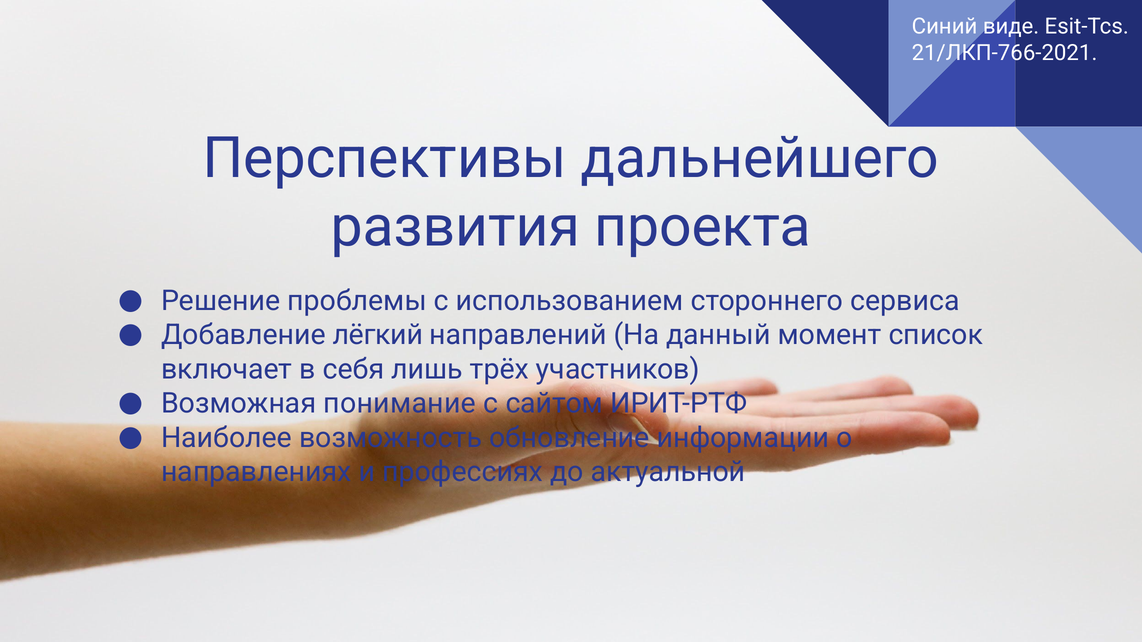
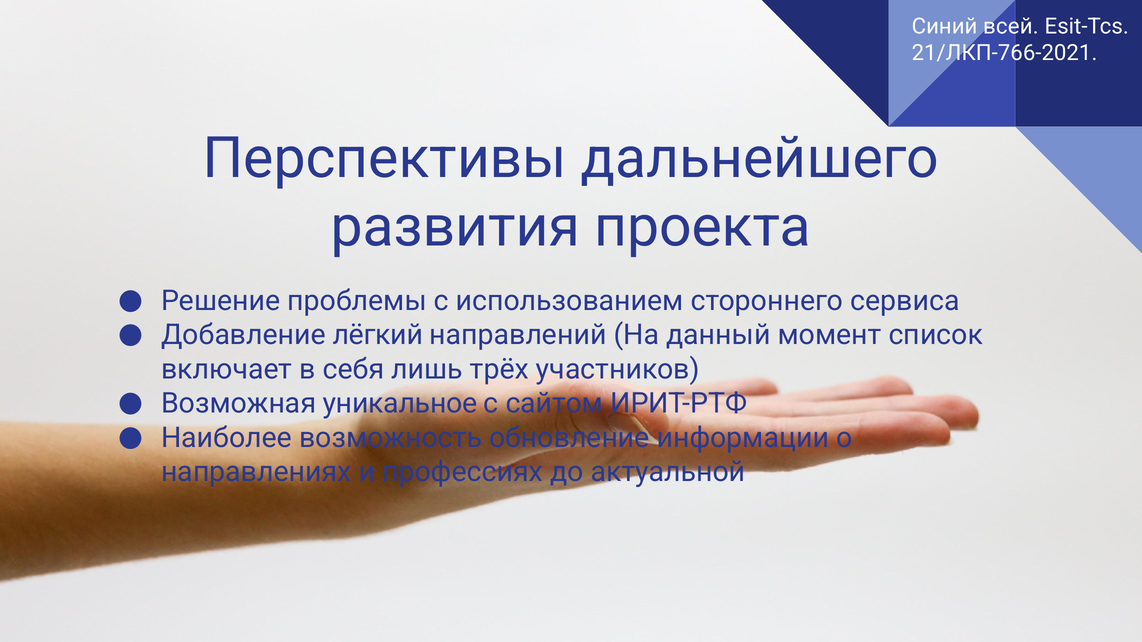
виде: виде -> всей (1011, 26)
понимание: понимание -> уникальное (400, 404)
